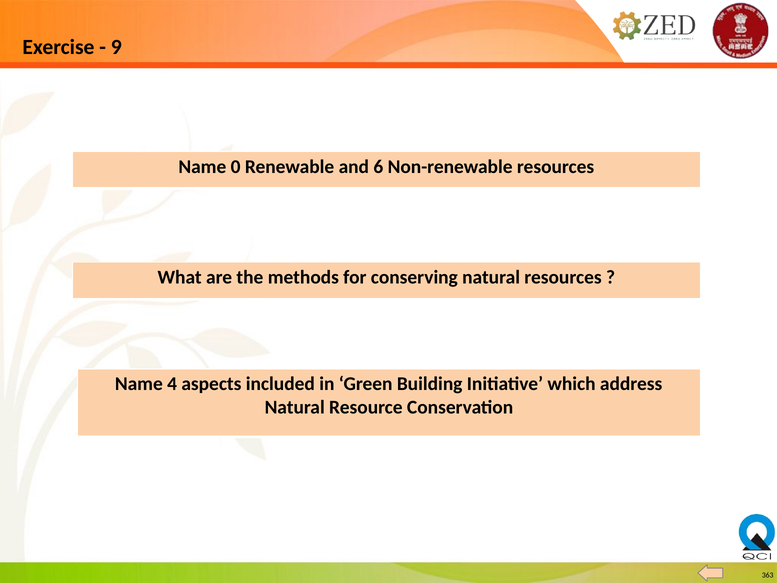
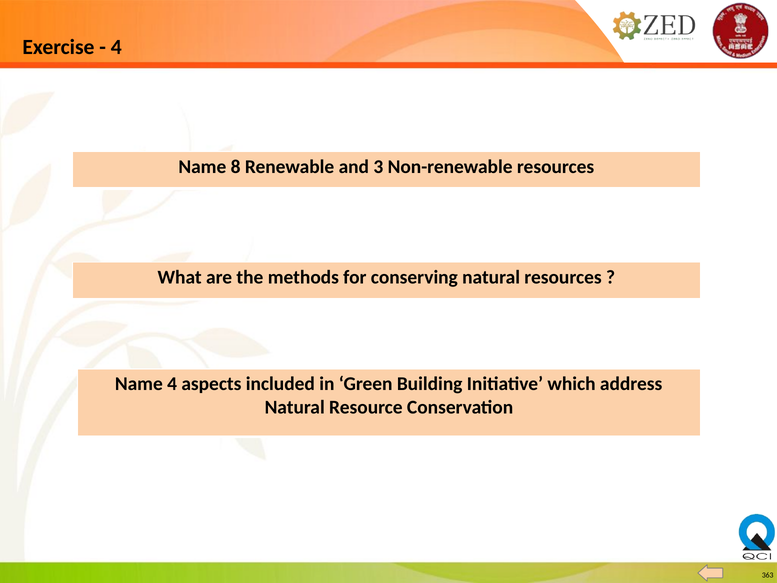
9: 9 -> 4 (116, 47)
0: 0 -> 8 (236, 167)
6: 6 -> 3 (378, 167)
